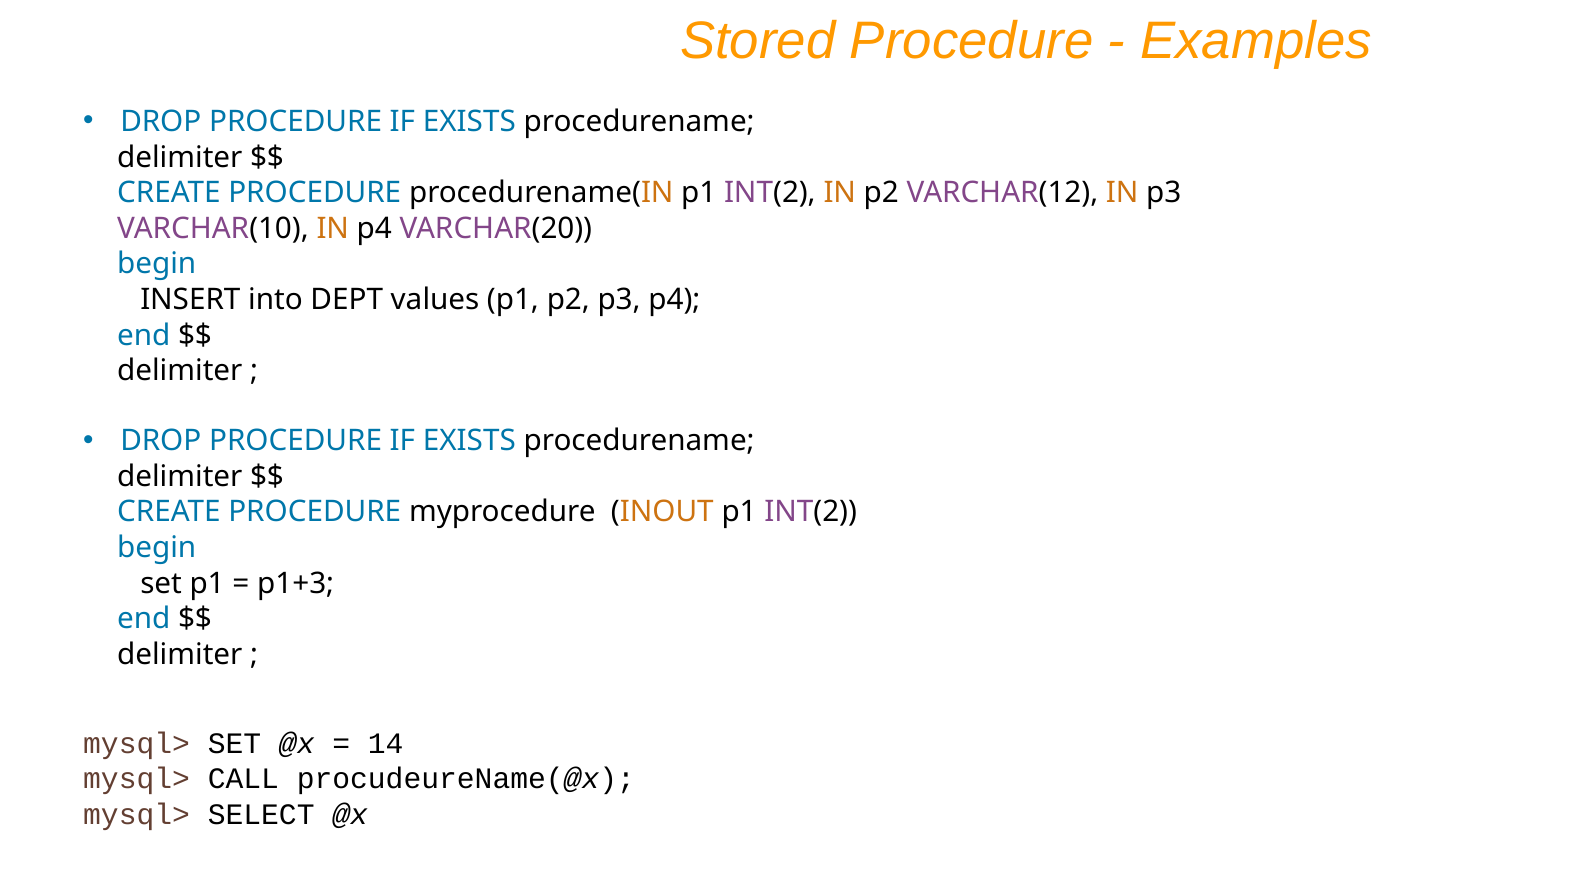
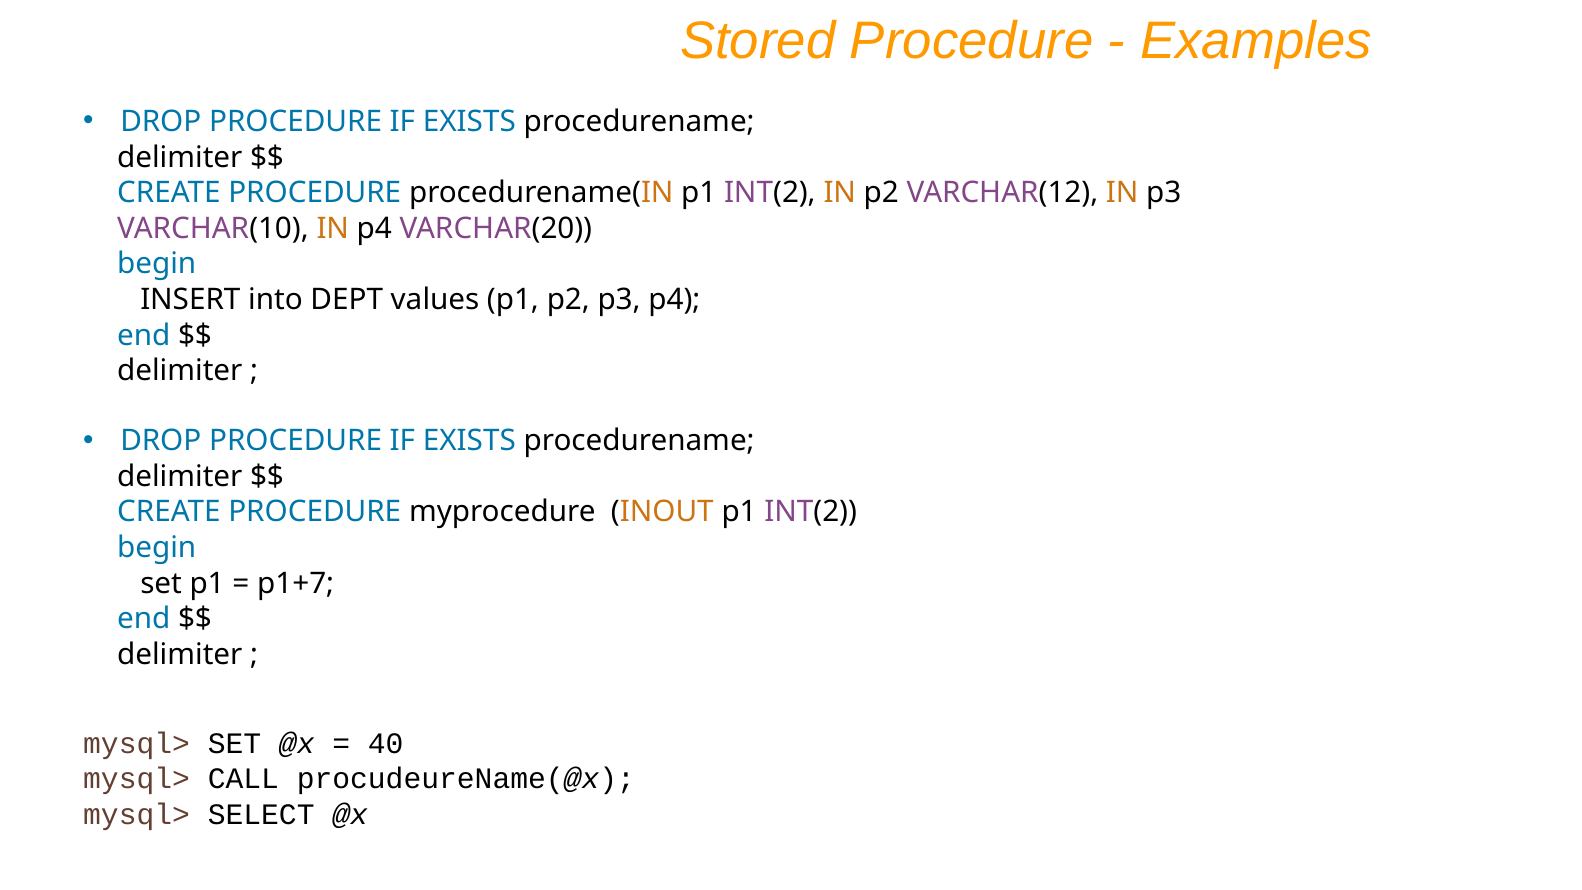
p1+3: p1+3 -> p1+7 (296, 583)
14: 14 -> 40 (386, 743)
